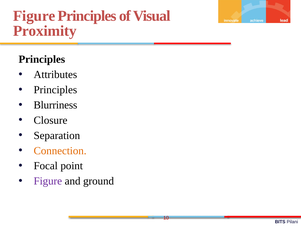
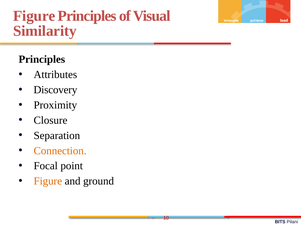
Proximity: Proximity -> Similarity (45, 31)
Principles: Principles -> Discovery (55, 90)
Blurriness: Blurriness -> Proximity (55, 105)
Figure colour: purple -> orange (48, 181)
